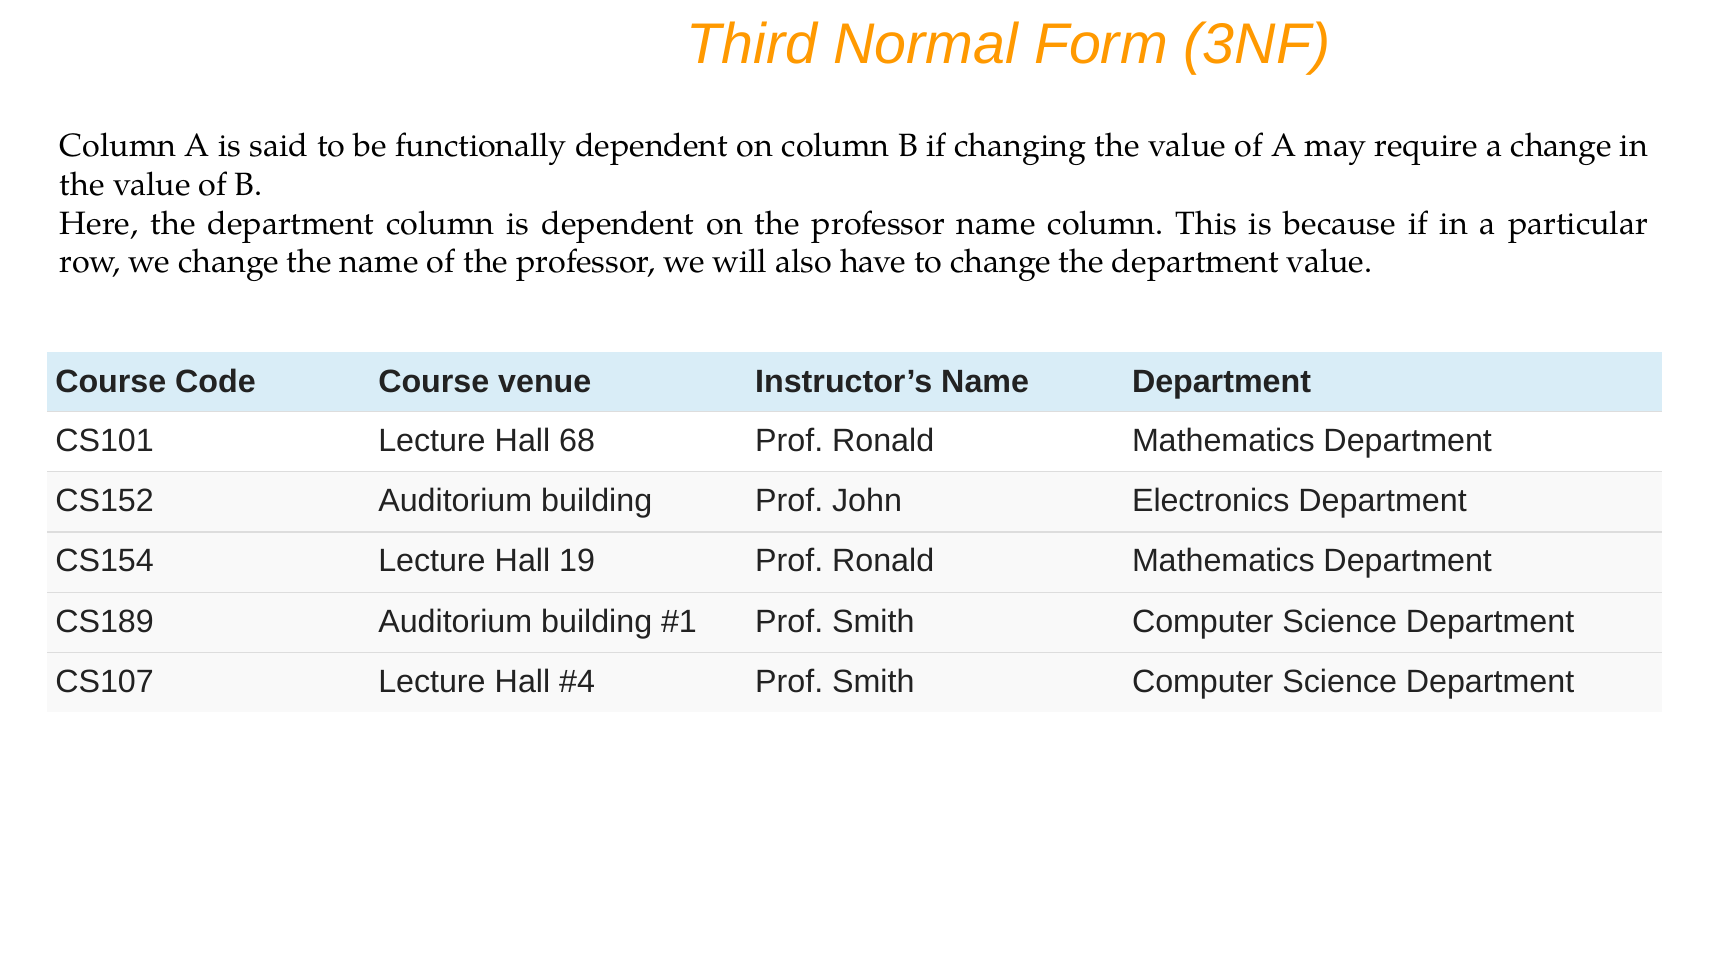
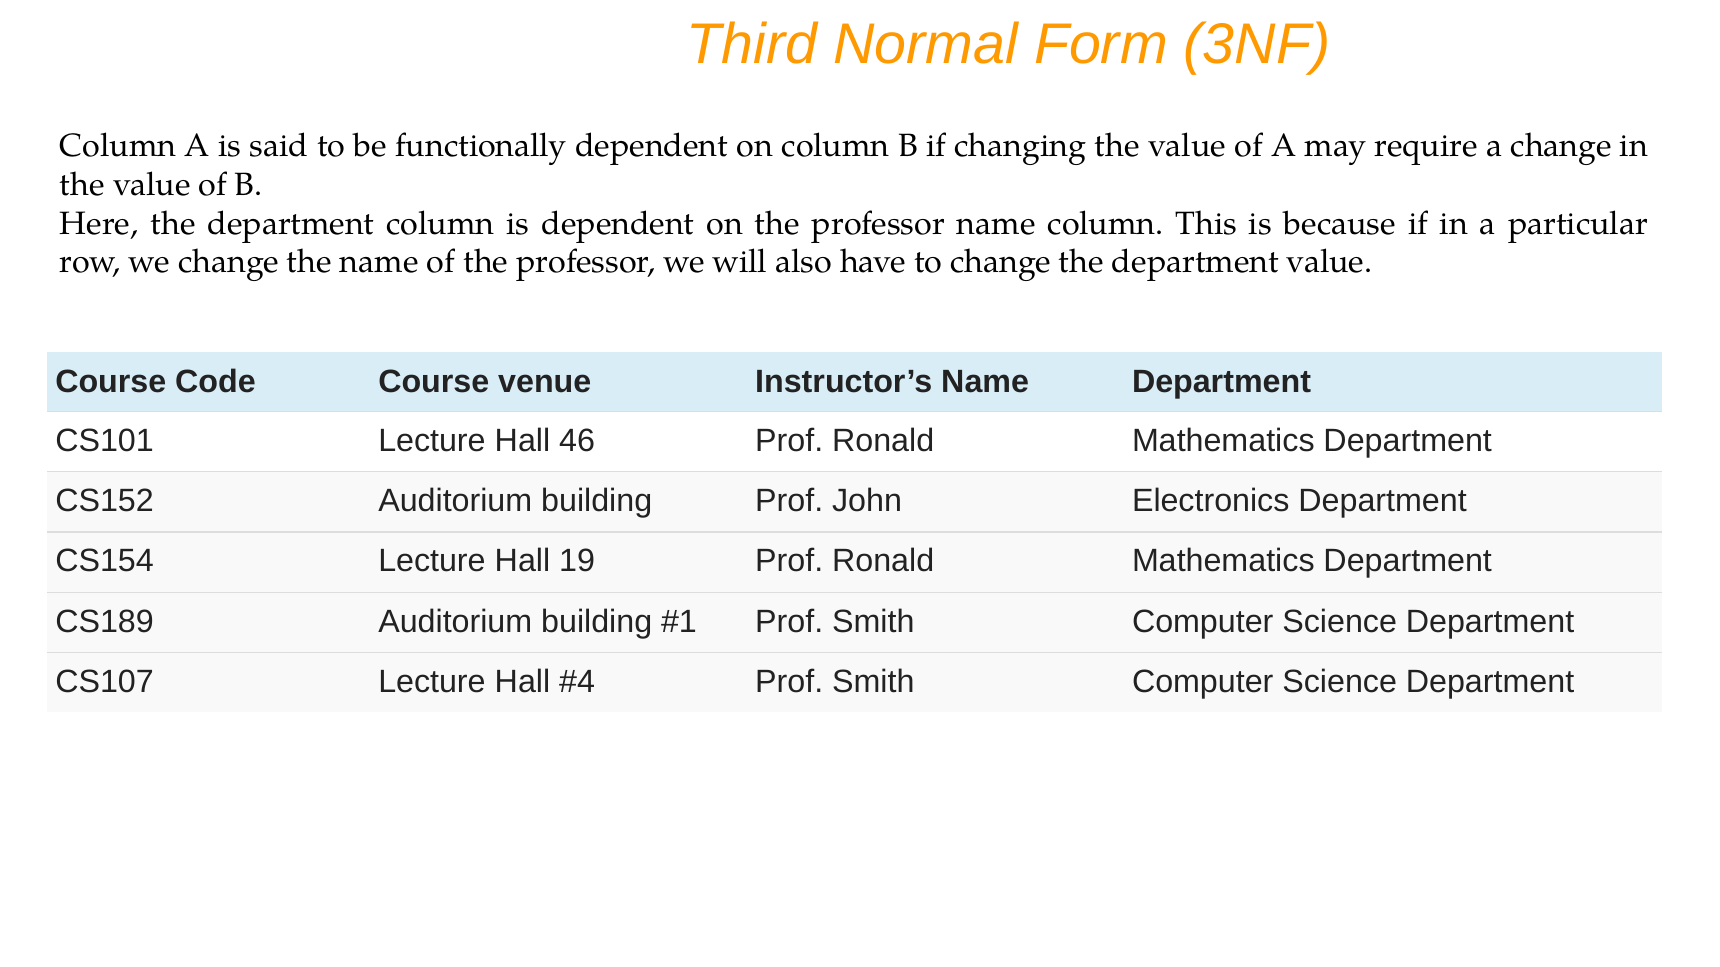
68: 68 -> 46 (577, 441)
